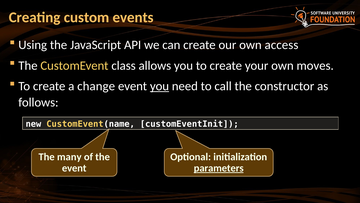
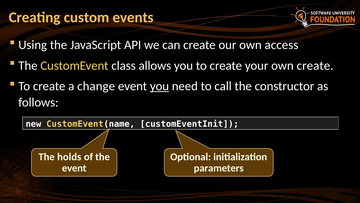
own moves: moves -> create (315, 65)
many: many -> holds (69, 156)
parameters underline: present -> none (219, 168)
